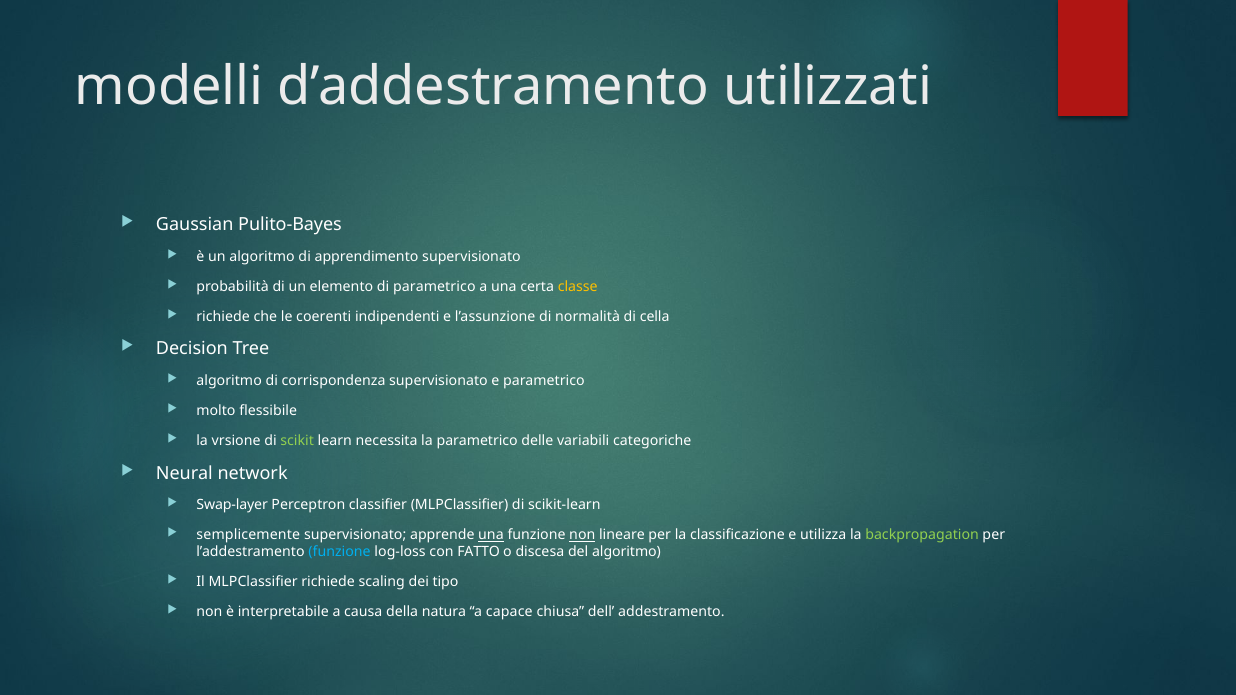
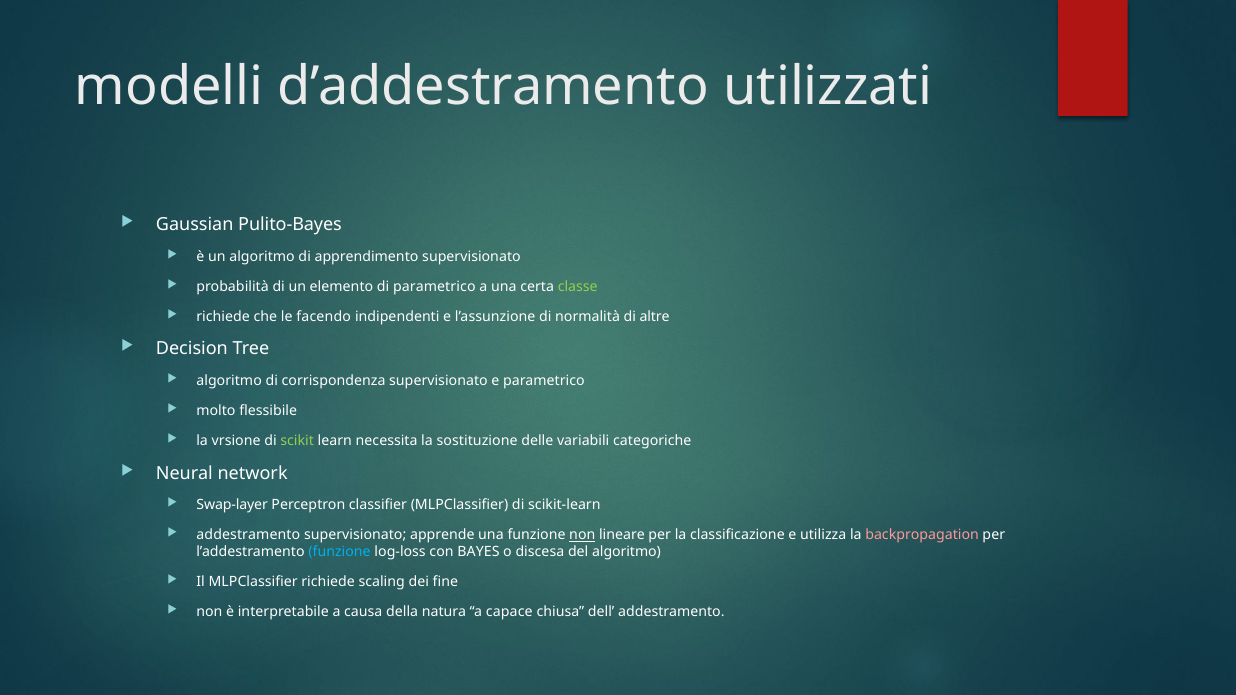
classe colour: yellow -> light green (578, 287)
coerenti: coerenti -> facendo (324, 317)
cella: cella -> altre (655, 317)
la parametrico: parametrico -> sostituzione (477, 441)
semplicemente: semplicemente -> addestramento (248, 535)
una underline: present -> none (491, 535)
backpropagation colour: light green -> pink (922, 535)
FATTO: FATTO -> BAYES (478, 552)
tipo: tipo -> fine (445, 582)
